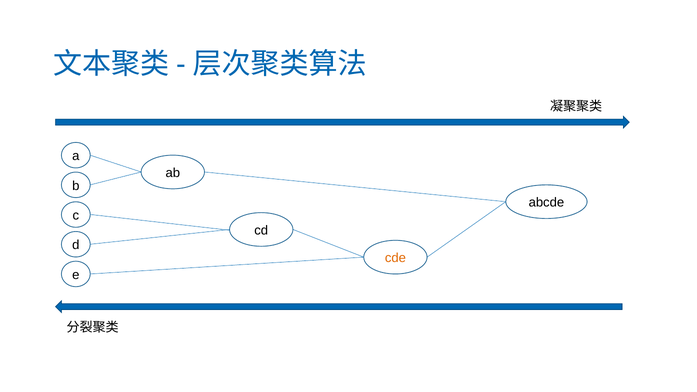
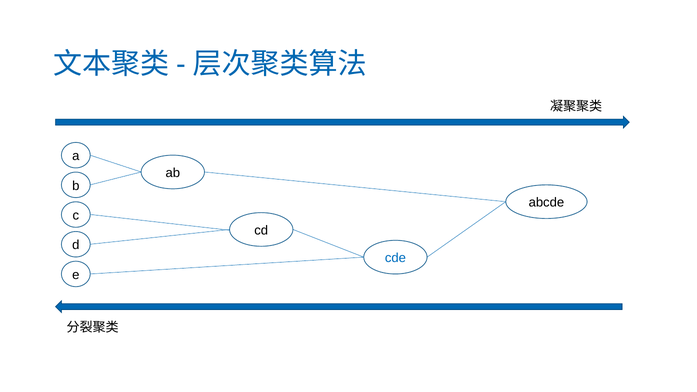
cde colour: orange -> blue (395, 258)
